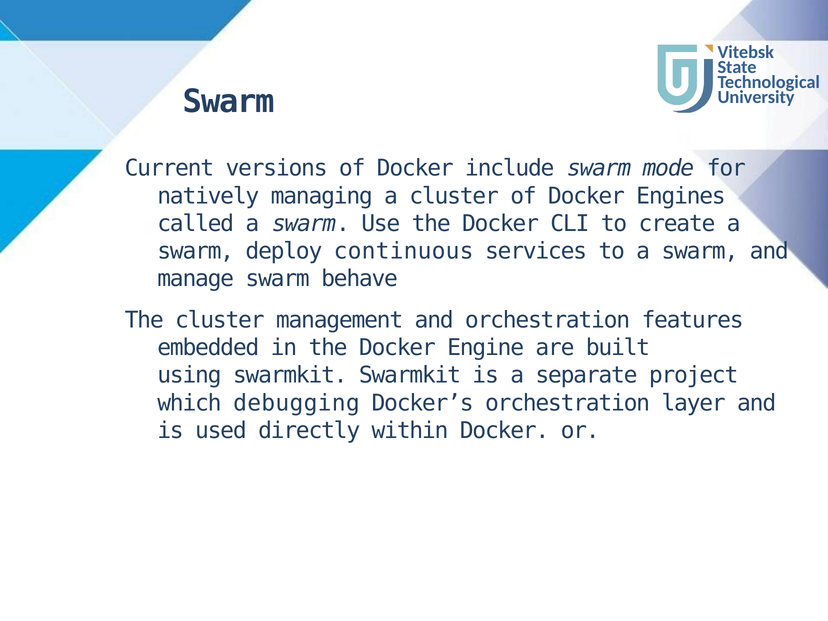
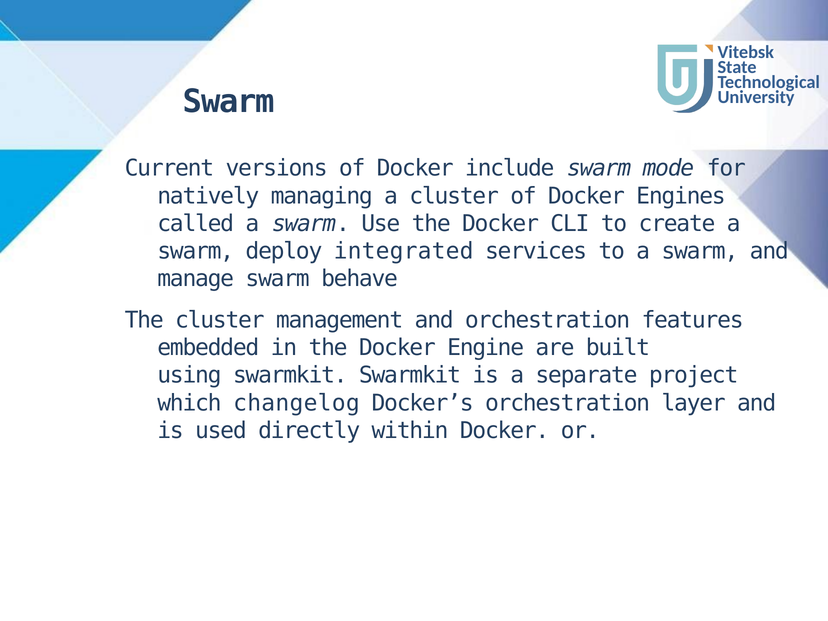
continuous: continuous -> integrated (404, 251)
debugging: debugging -> changelog (296, 403)
